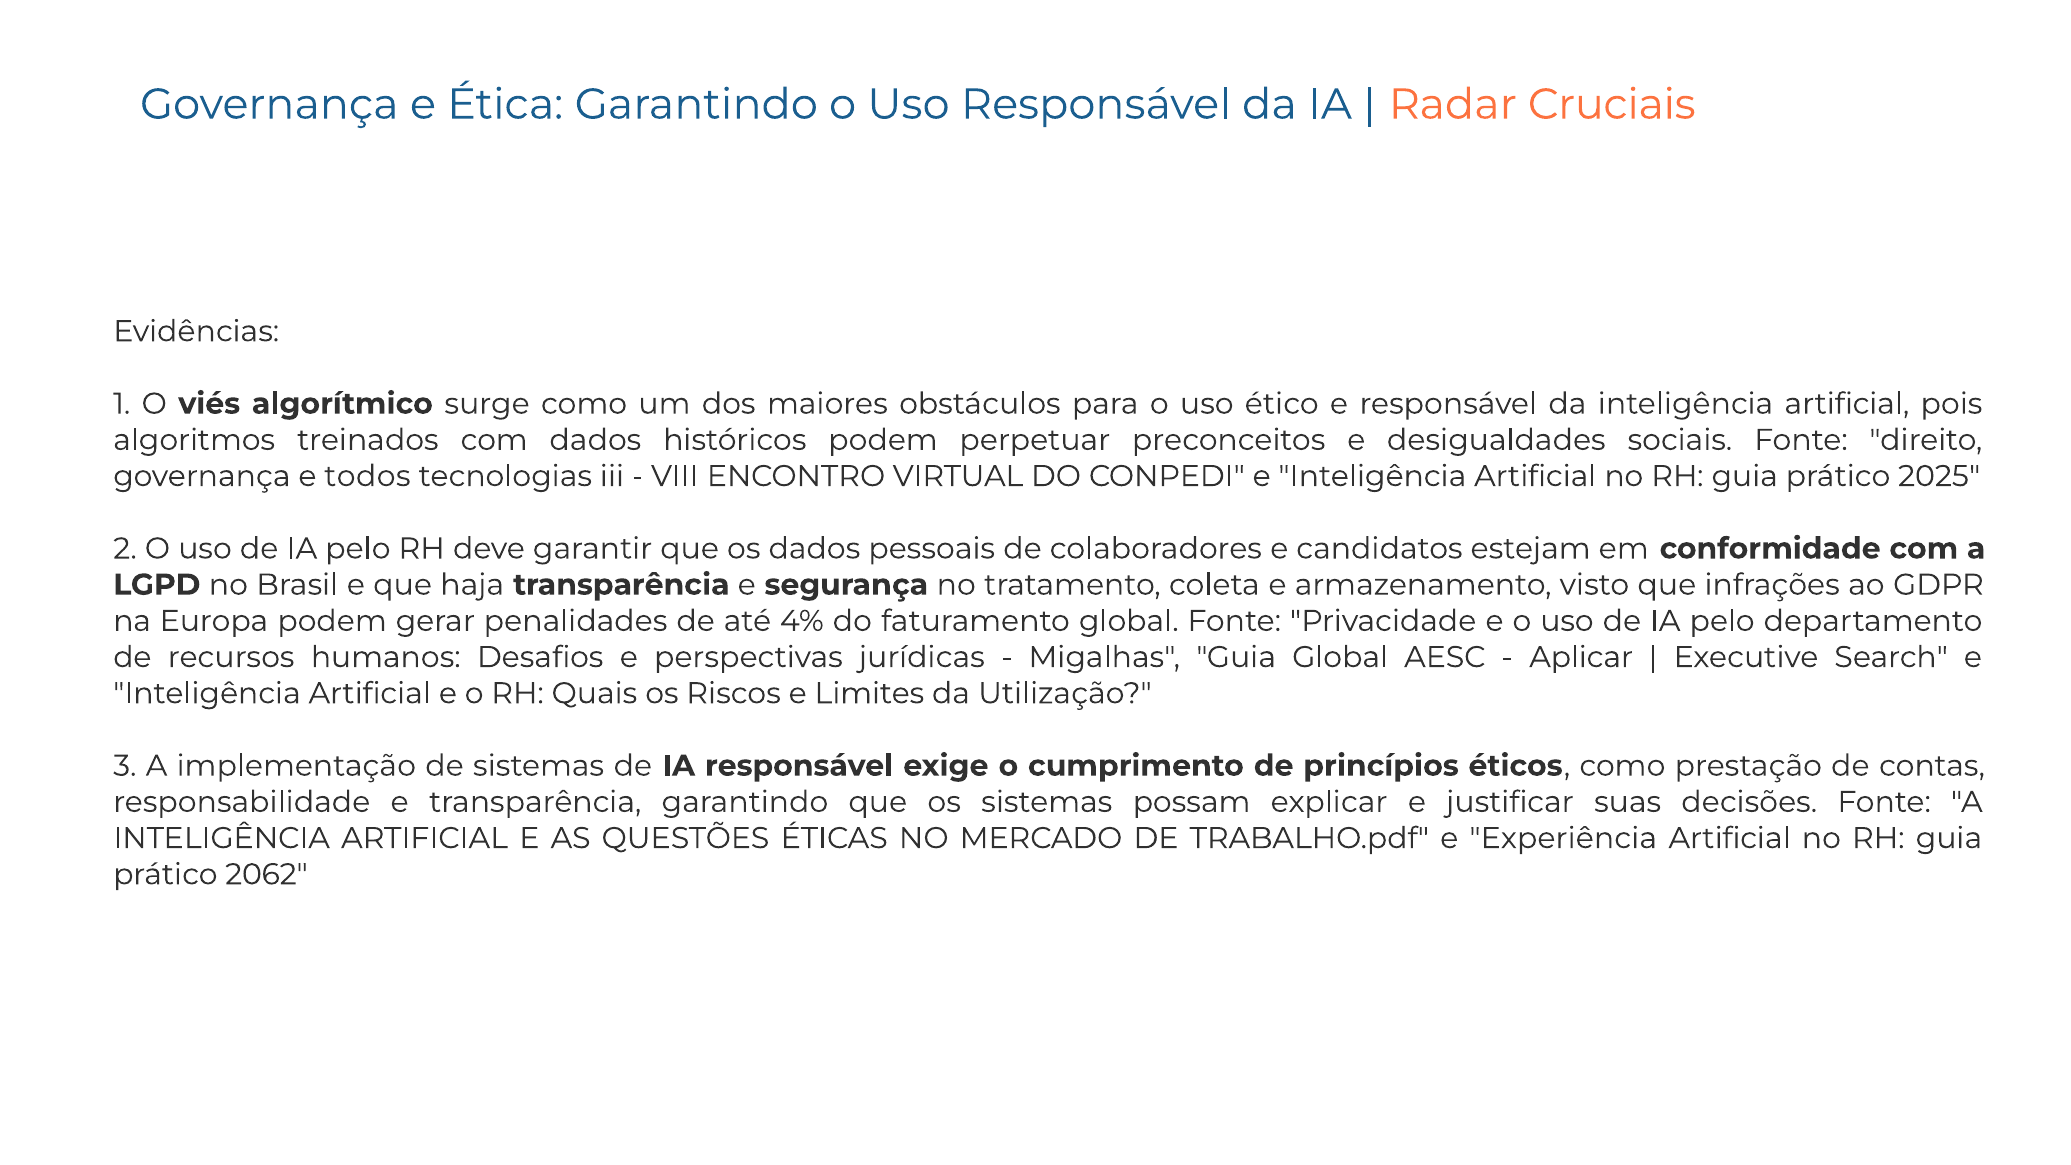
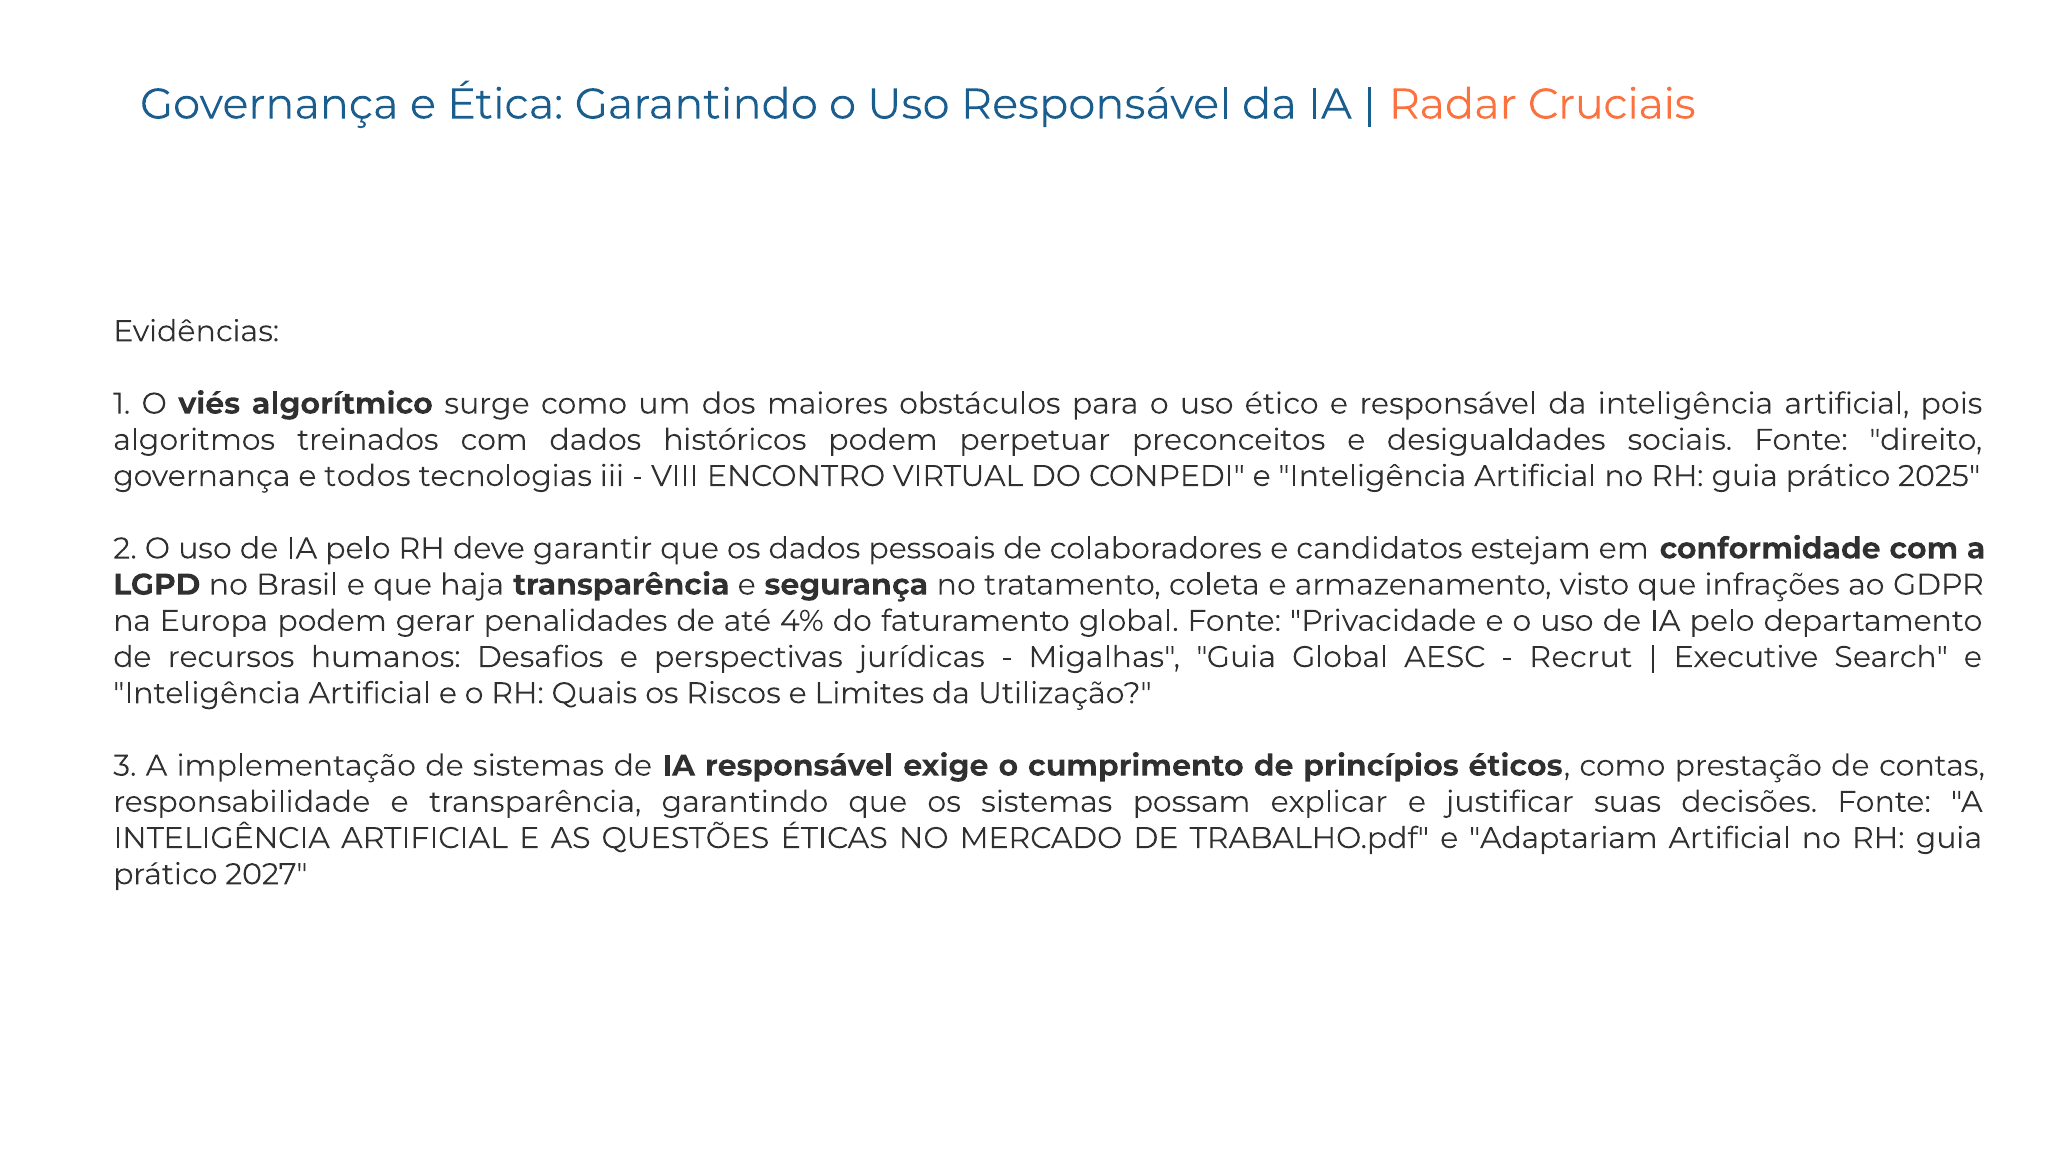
Aplicar: Aplicar -> Recrut (1581, 657)
Experiência: Experiência -> Adaptariam (1563, 838)
2062: 2062 -> 2027 (266, 874)
